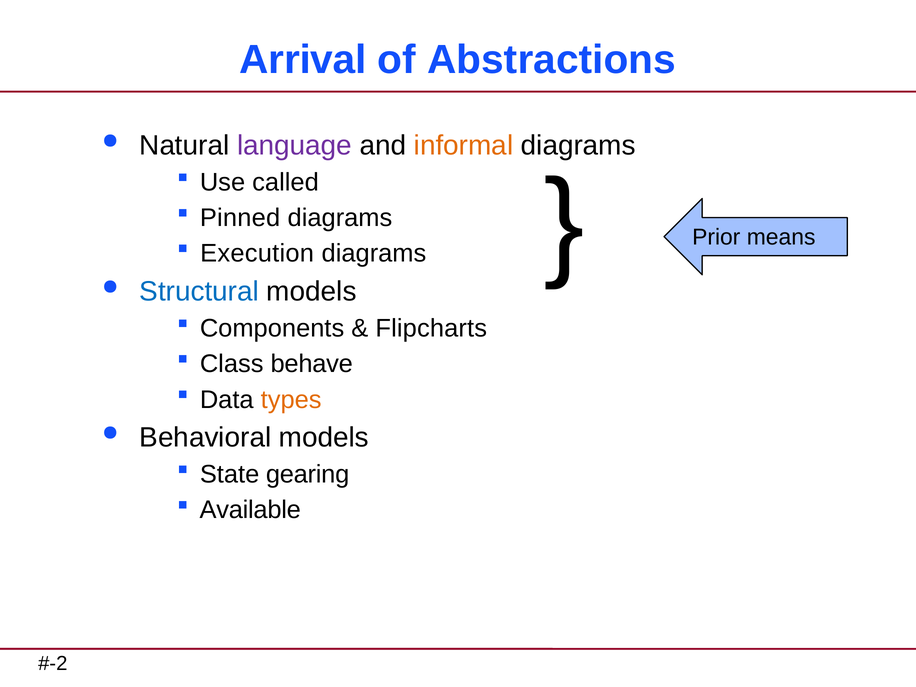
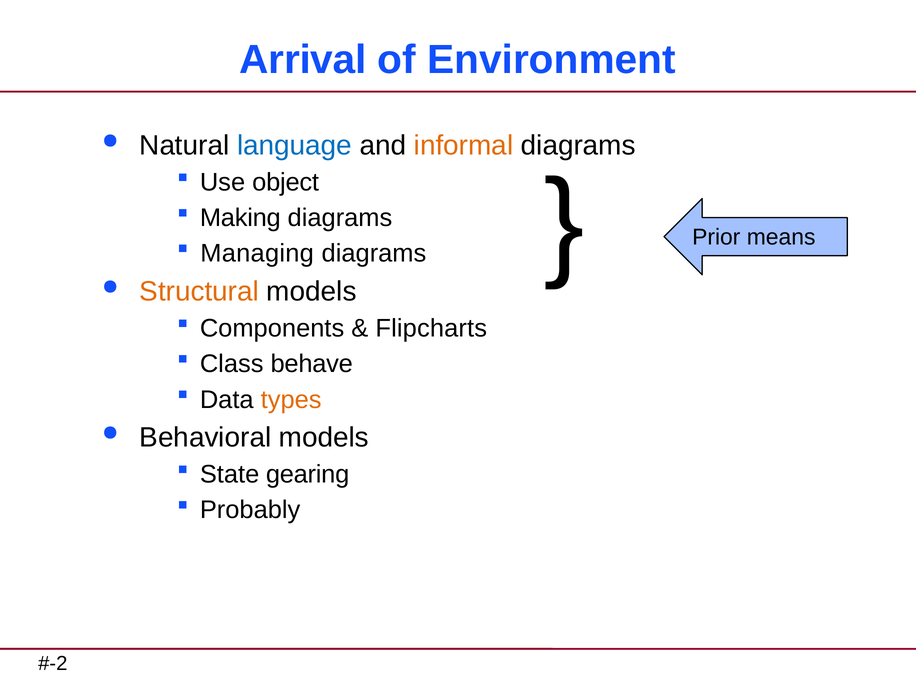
Abstractions: Abstractions -> Environment (551, 60)
language colour: purple -> blue (295, 145)
called: called -> object (286, 182)
Pinned: Pinned -> Making (240, 218)
Execution: Execution -> Managing (257, 254)
Structural colour: blue -> orange (199, 291)
Available: Available -> Probably (250, 510)
